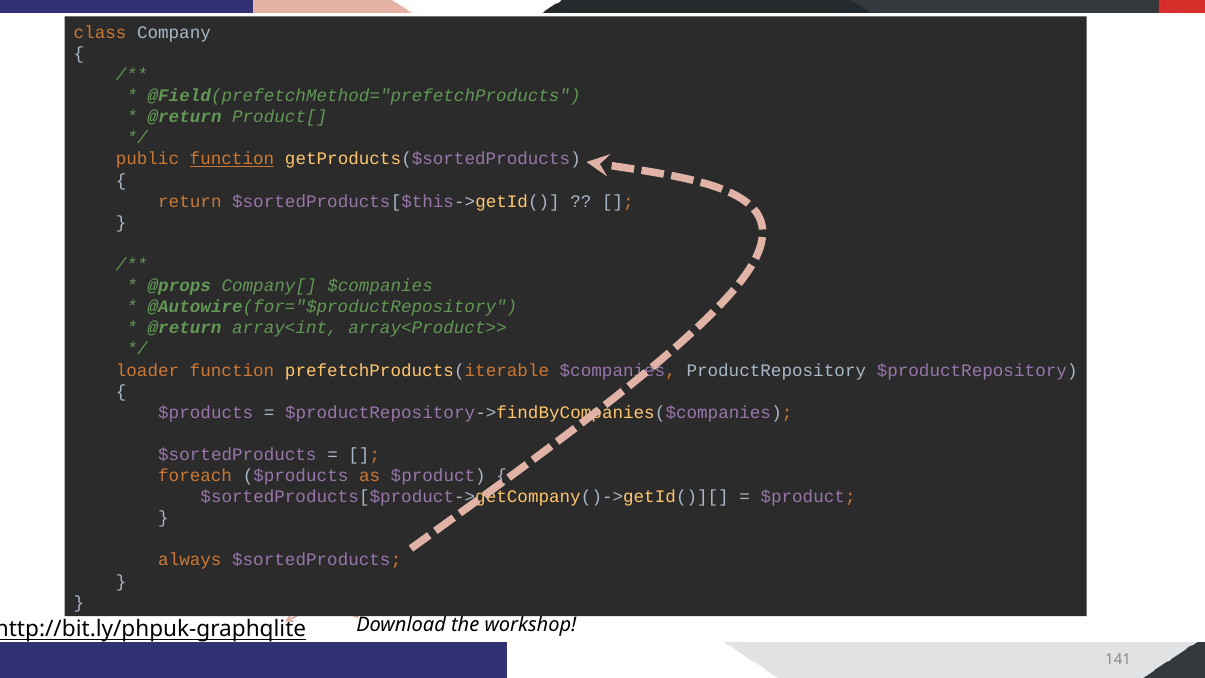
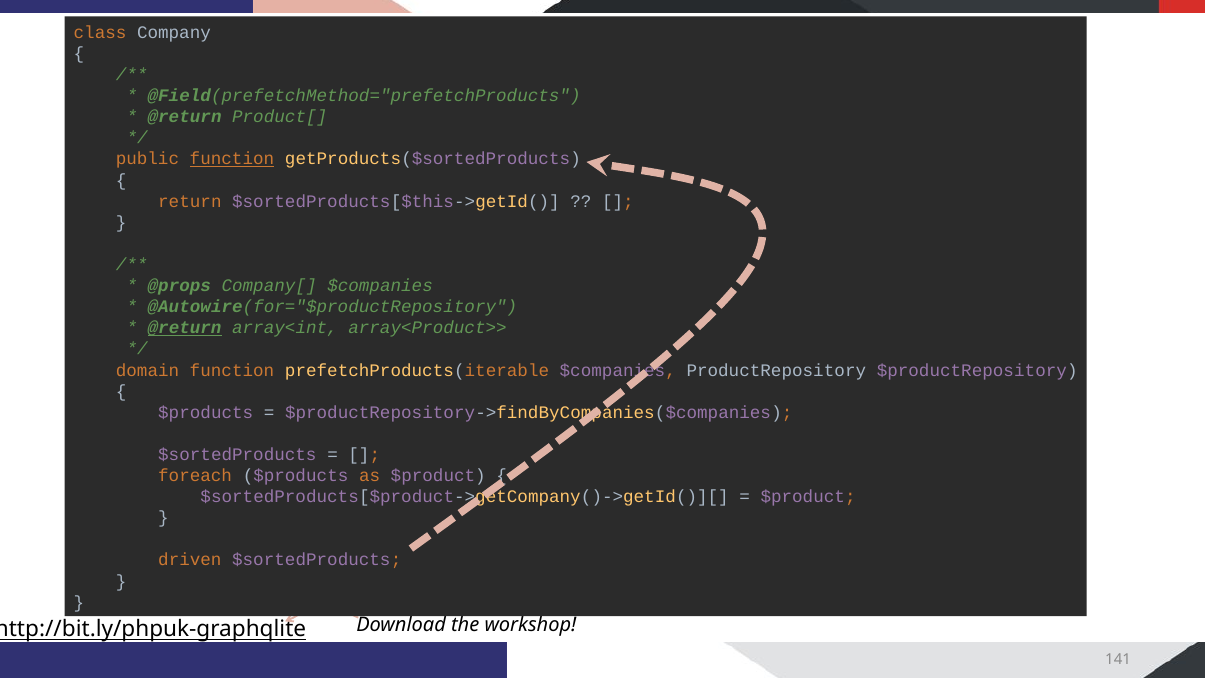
@return underline: none -> present (185, 328)
loader: loader -> domain (148, 370)
always: always -> driven (190, 560)
